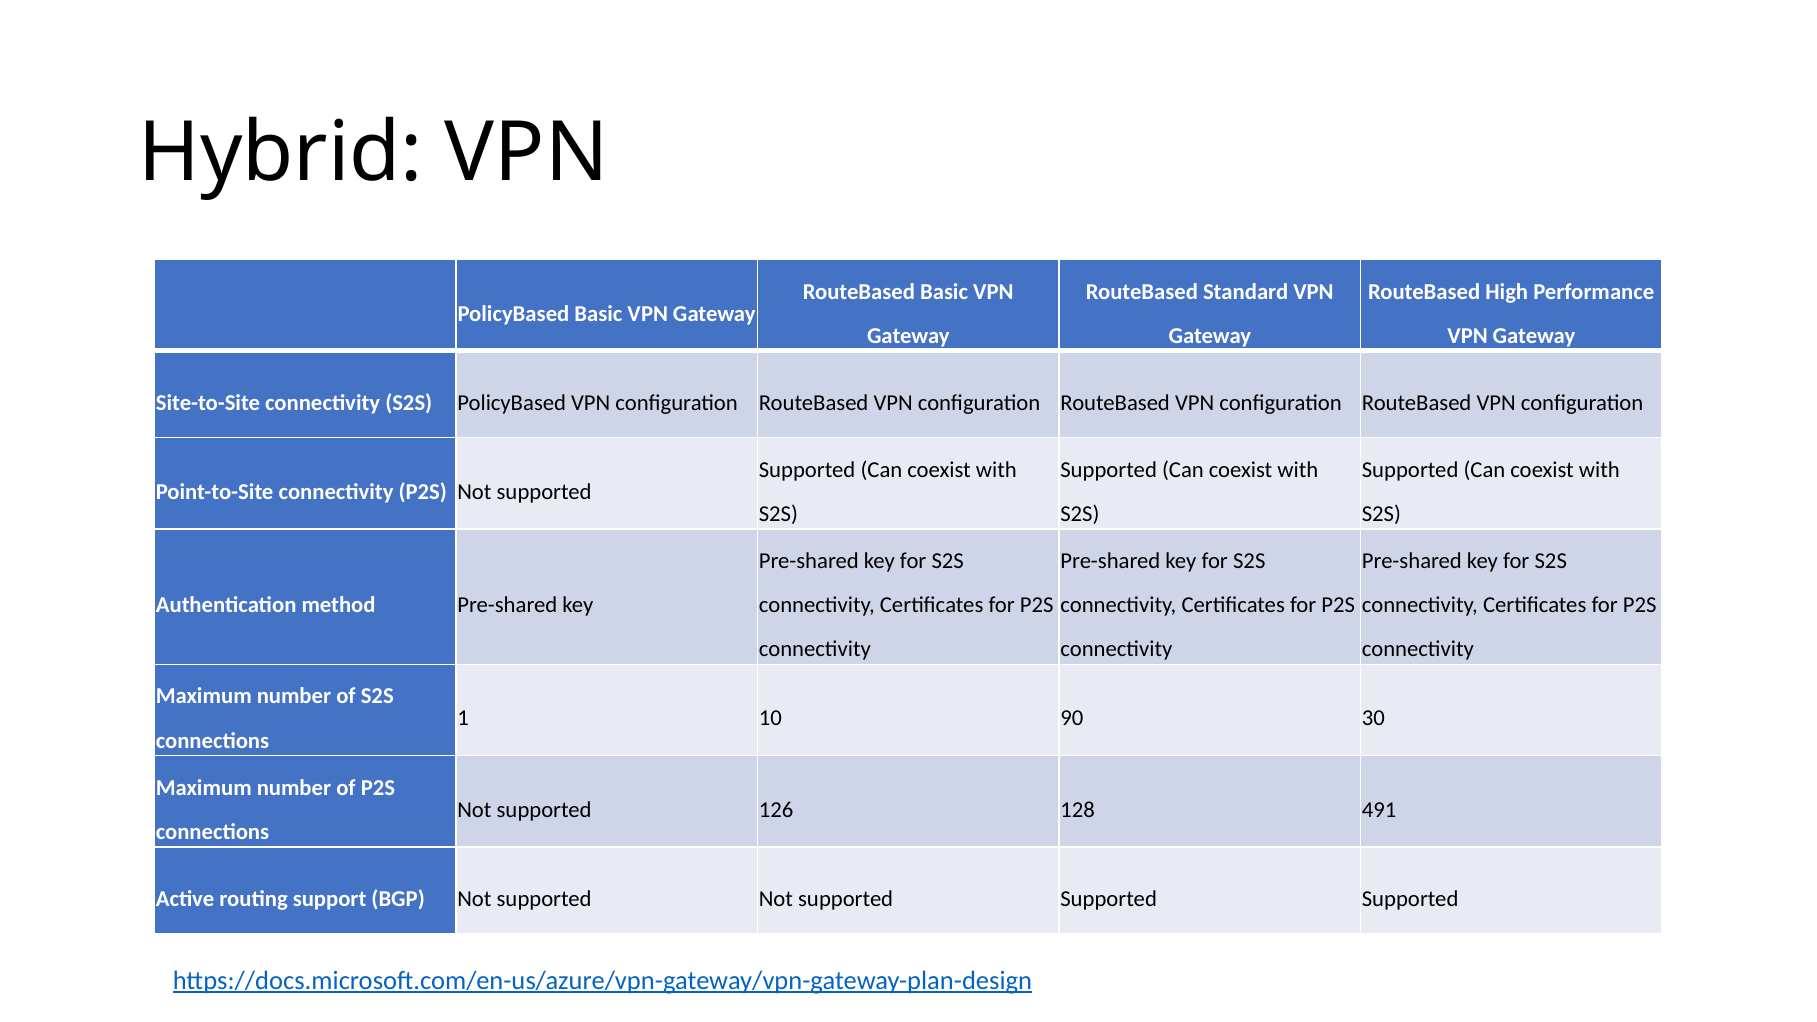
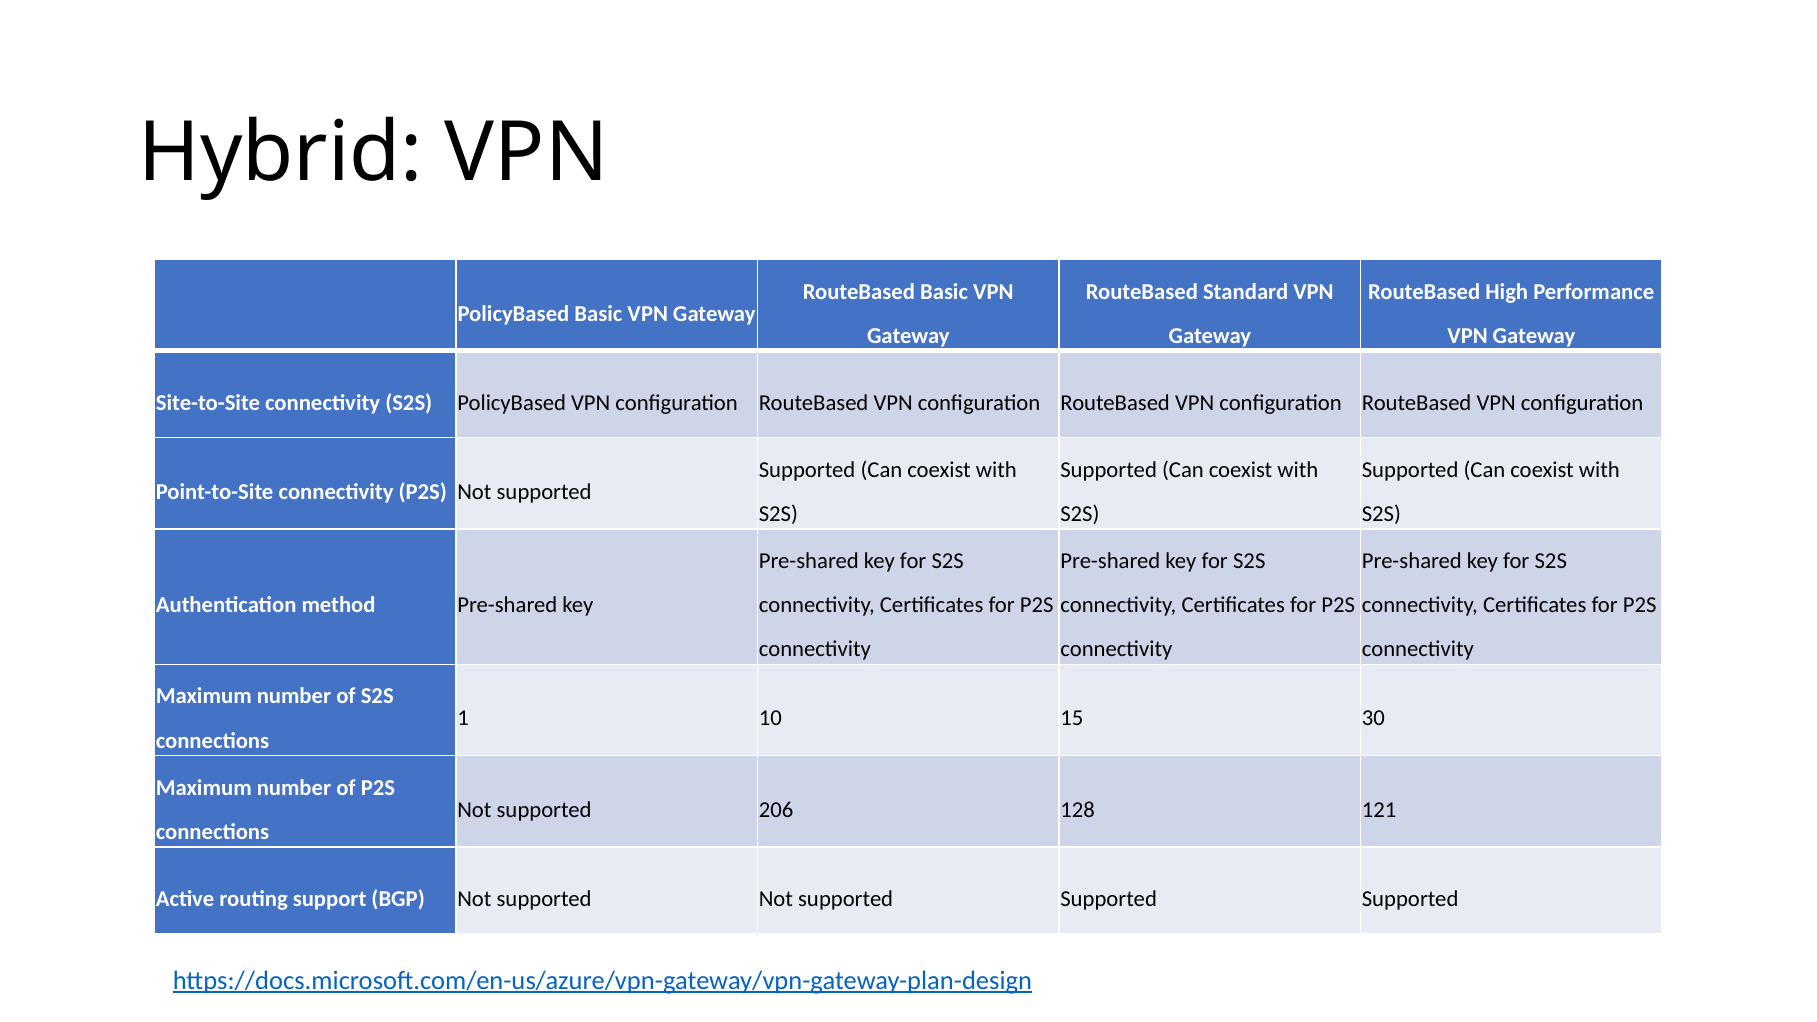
90: 90 -> 15 (1072, 719)
126: 126 -> 206 (776, 810)
491: 491 -> 121 (1379, 810)
